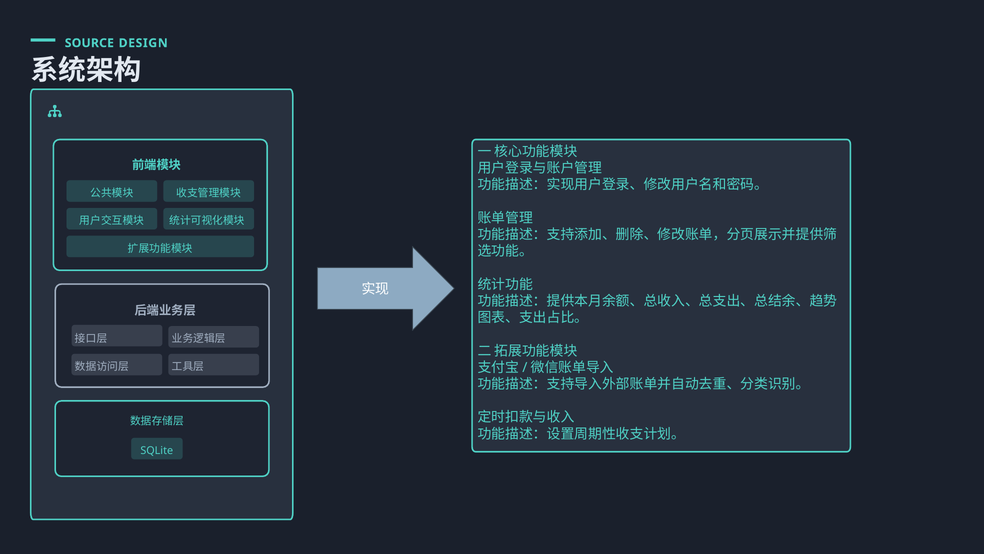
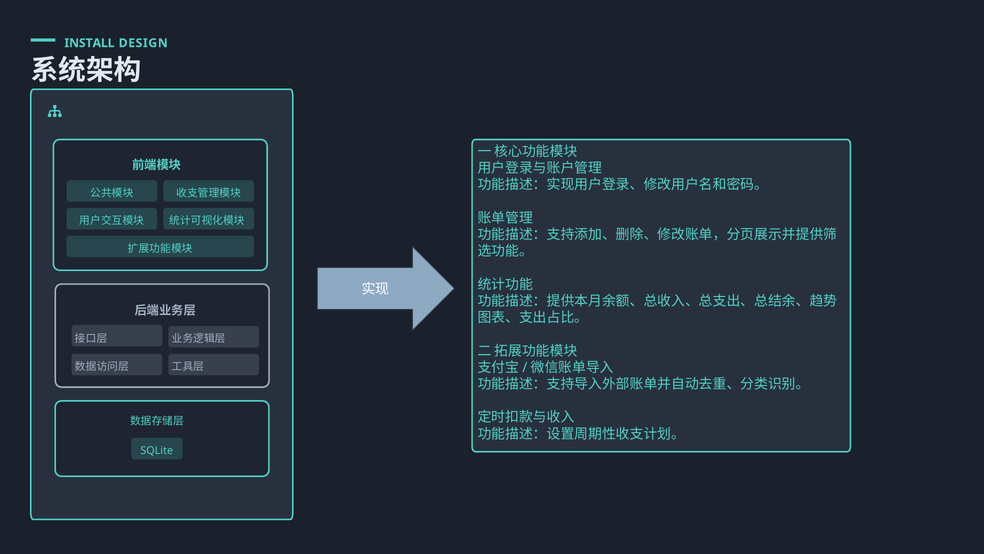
SOURCE: SOURCE -> INSTALL (89, 43)
